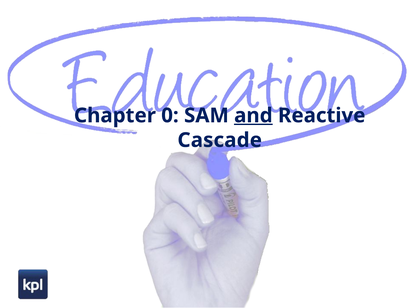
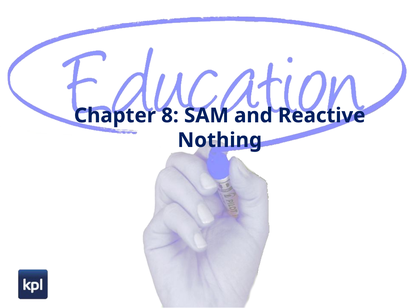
0: 0 -> 8 (170, 115)
and underline: present -> none (253, 115)
Cascade: Cascade -> Nothing (220, 140)
